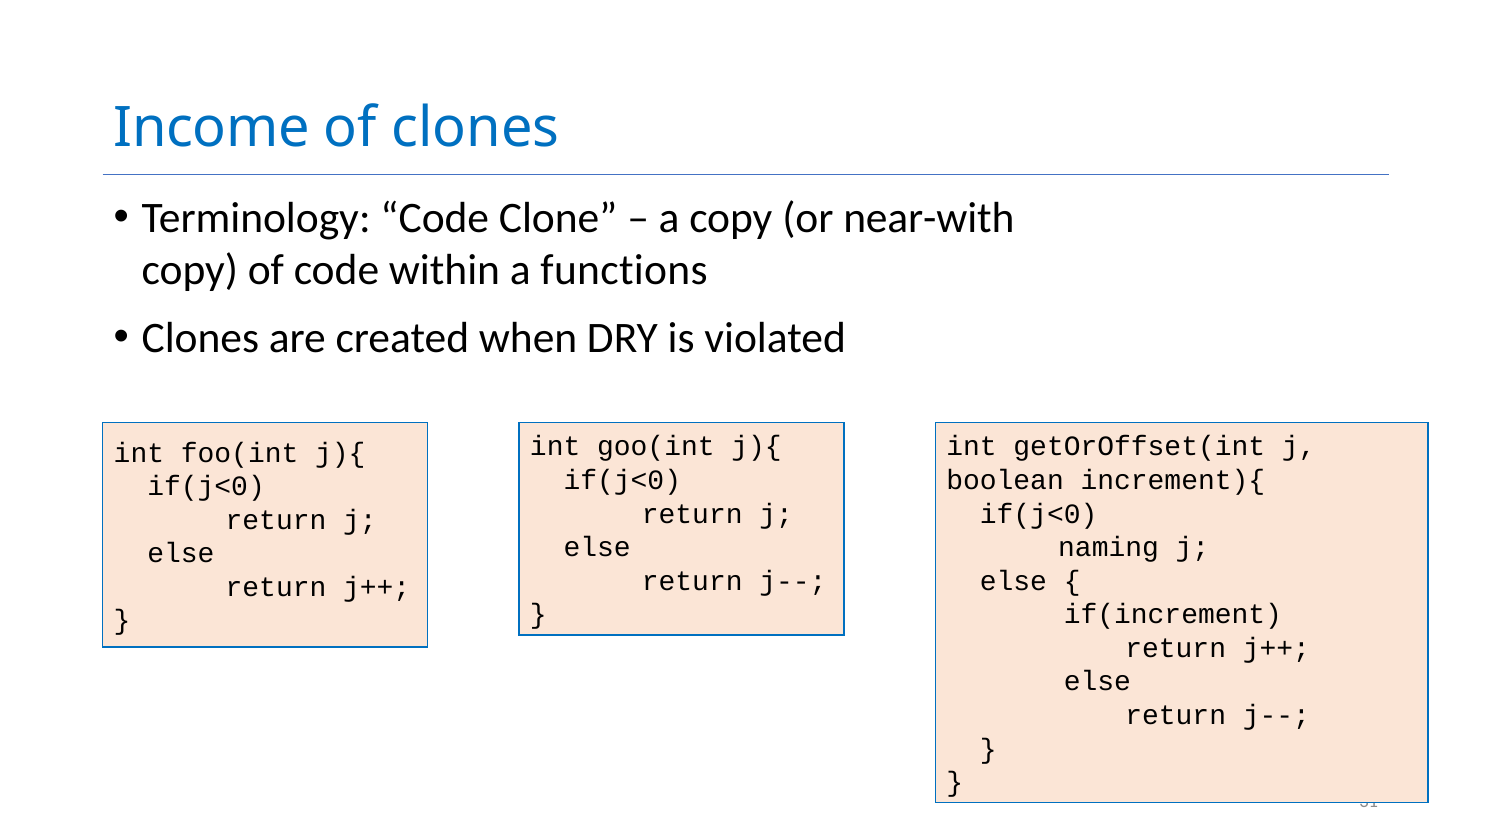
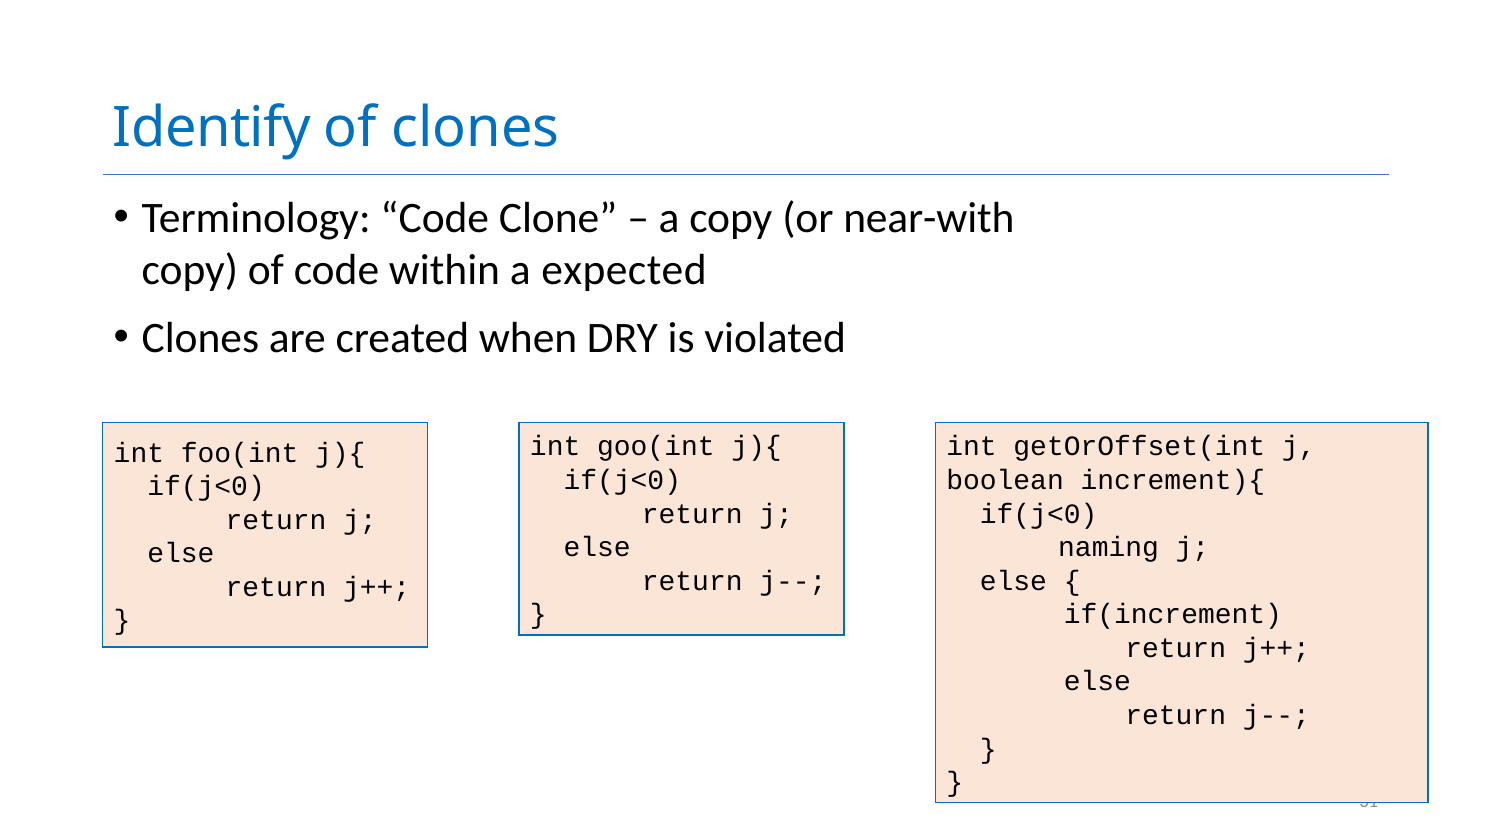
Income: Income -> Identify (212, 128)
functions: functions -> expected (624, 271)
